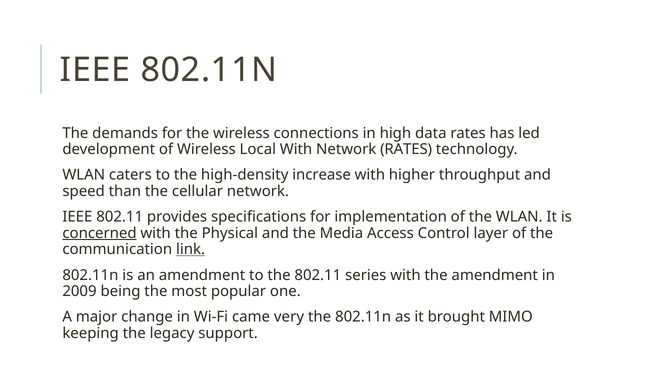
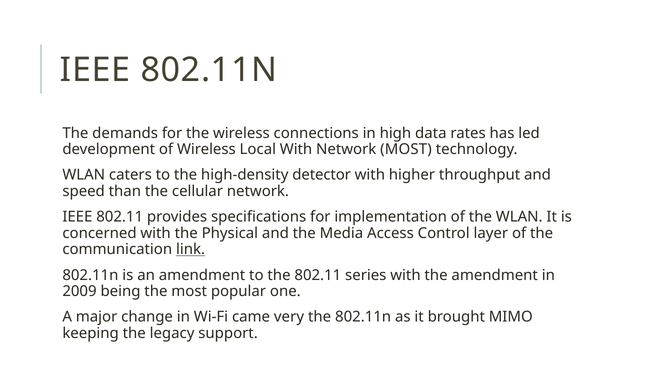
Network RATES: RATES -> MOST (406, 149)
increase: increase -> detector (322, 175)
concerned underline: present -> none (100, 233)
